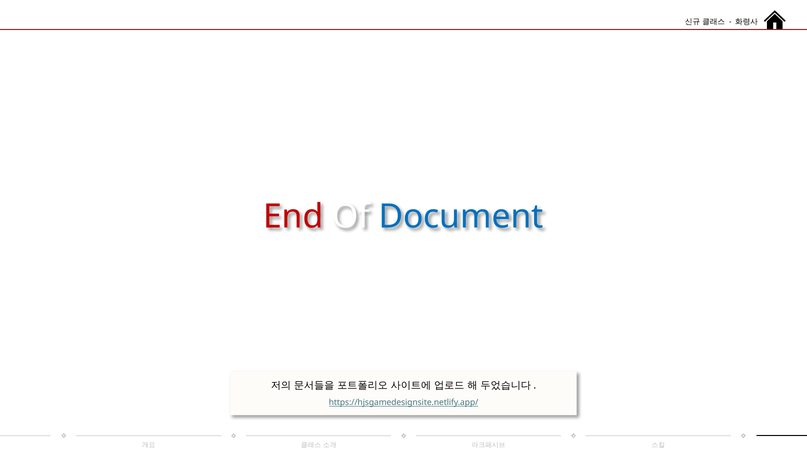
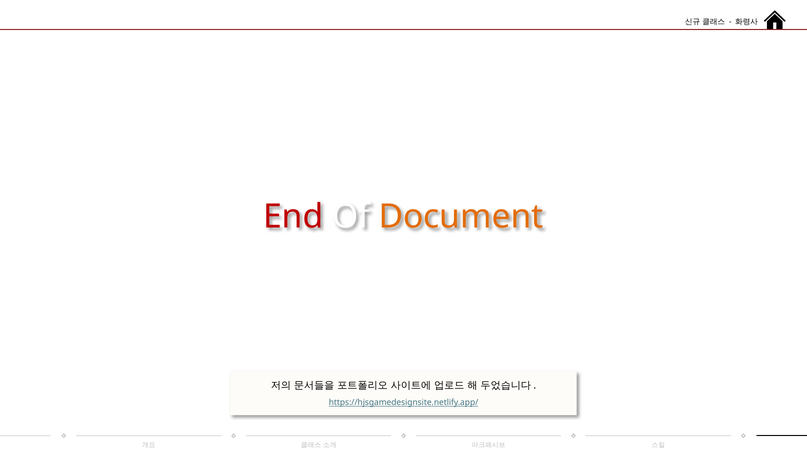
Document colour: blue -> orange (461, 217)
